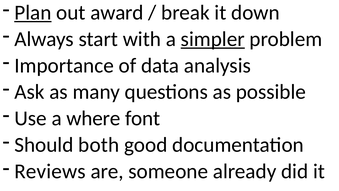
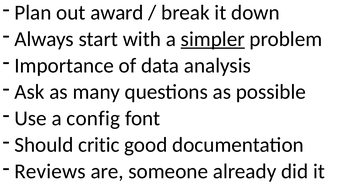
Plan underline: present -> none (33, 13)
where: where -> config (93, 118)
both: both -> critic (99, 145)
